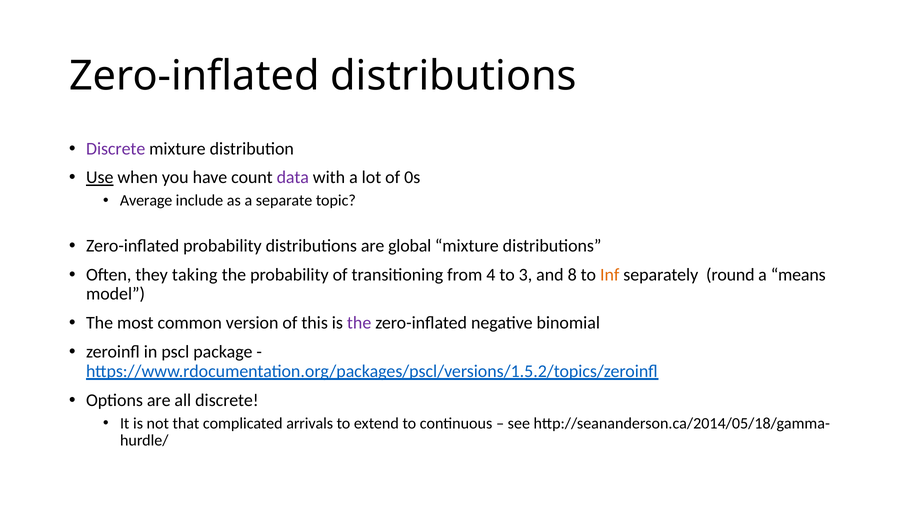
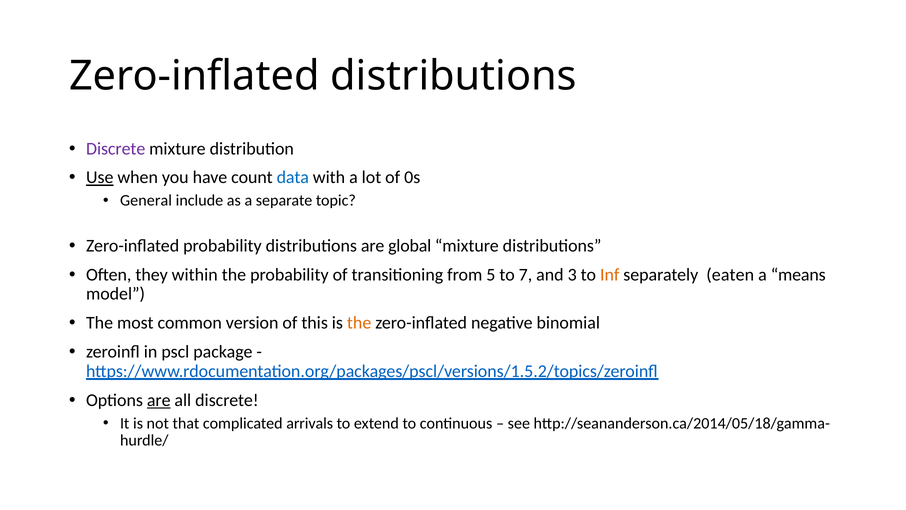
data colour: purple -> blue (293, 177)
Average: Average -> General (146, 201)
taking: taking -> within (195, 274)
4: 4 -> 5 (491, 274)
3: 3 -> 7 (525, 274)
8: 8 -> 3 (572, 274)
round: round -> eaten (730, 274)
the colour: purple -> orange (359, 323)
are underline: none -> present (159, 400)
